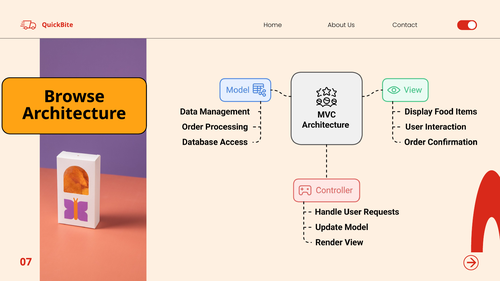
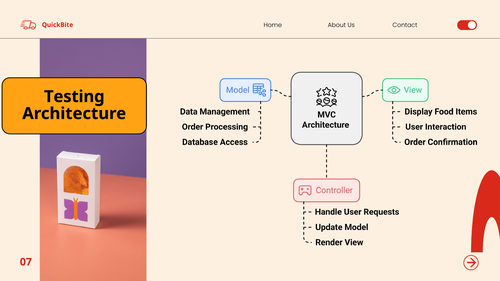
Browse: Browse -> Testing (74, 97)
